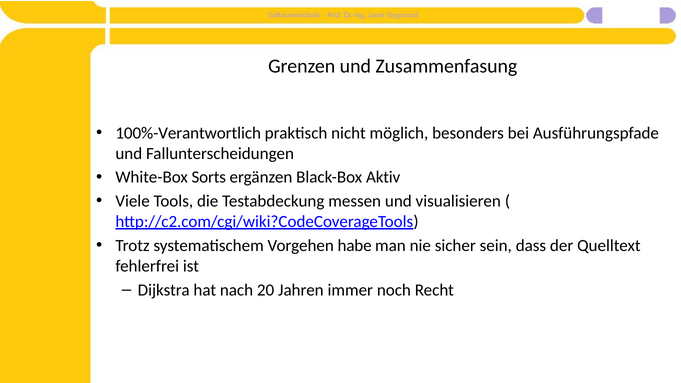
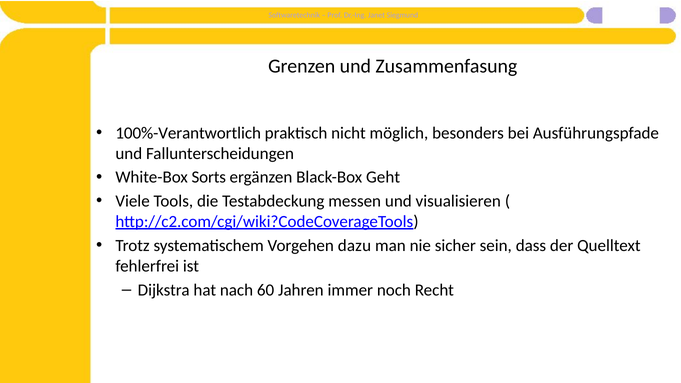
Aktiv: Aktiv -> Geht (383, 177)
habe: habe -> dazu (354, 246)
20: 20 -> 60 (266, 290)
